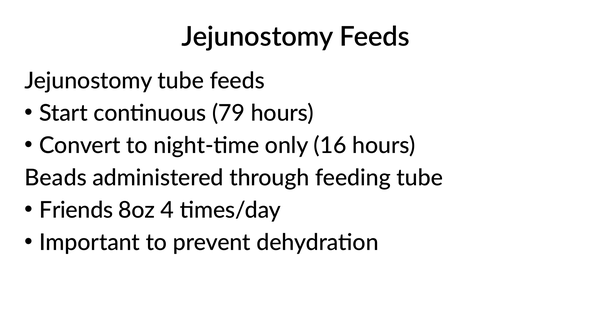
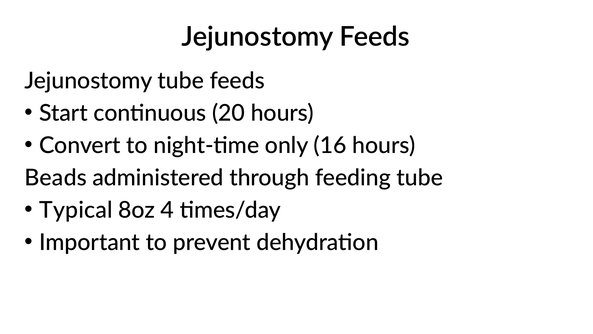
79: 79 -> 20 (229, 113)
Friends: Friends -> Typical (76, 210)
